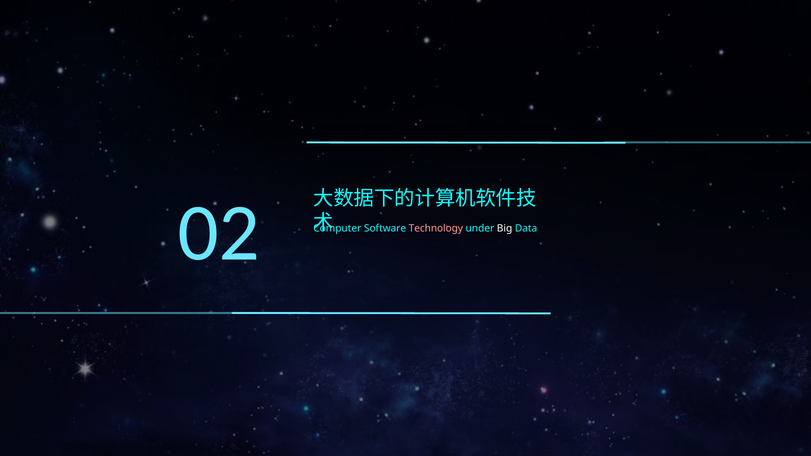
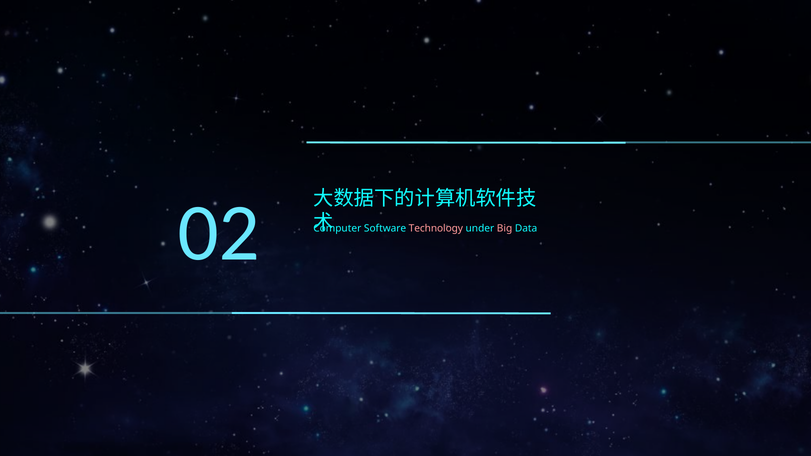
Big colour: white -> pink (505, 229)
